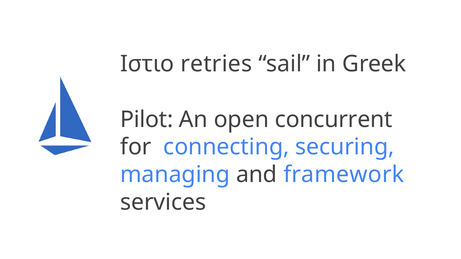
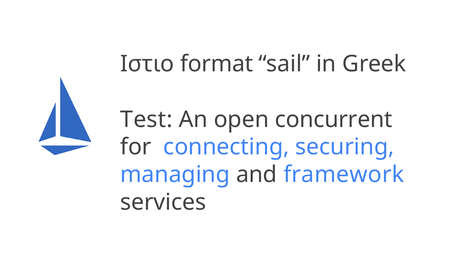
retries: retries -> format (217, 64)
Pilot: Pilot -> Test (146, 120)
